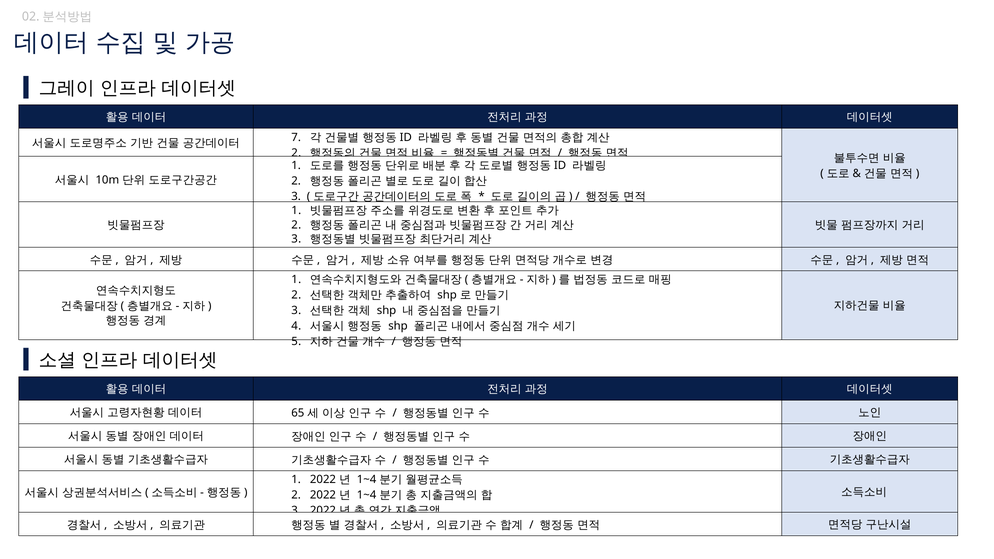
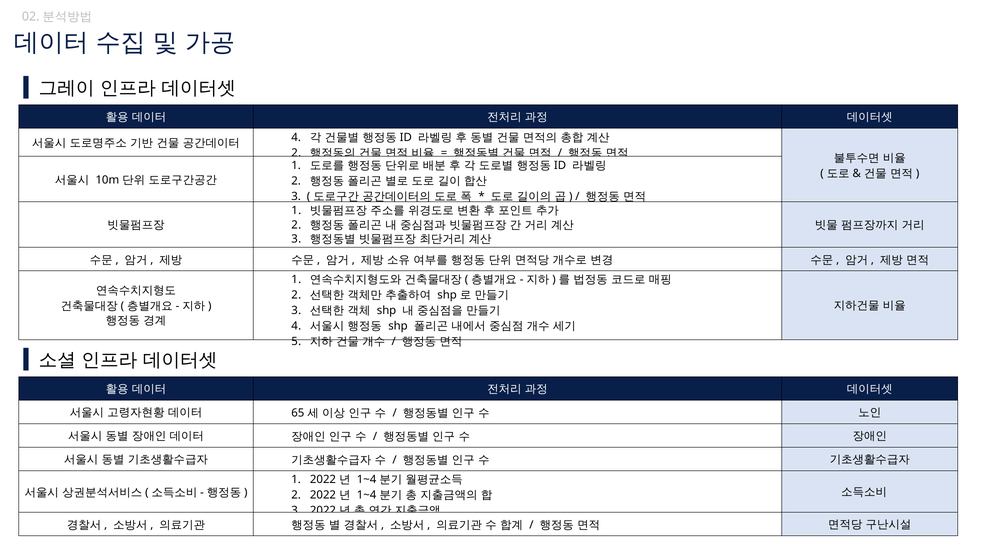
7: 7 -> 4 (296, 137)
